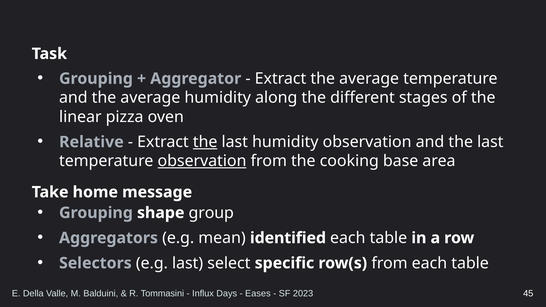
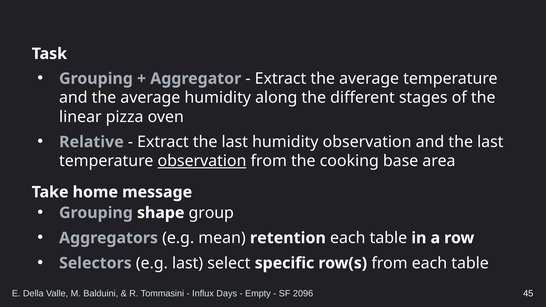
the underline: present -> none (205, 142)
identified: identified -> retention (288, 238)
Eases: Eases -> Empty (258, 294)
2023: 2023 -> 2096 (303, 294)
